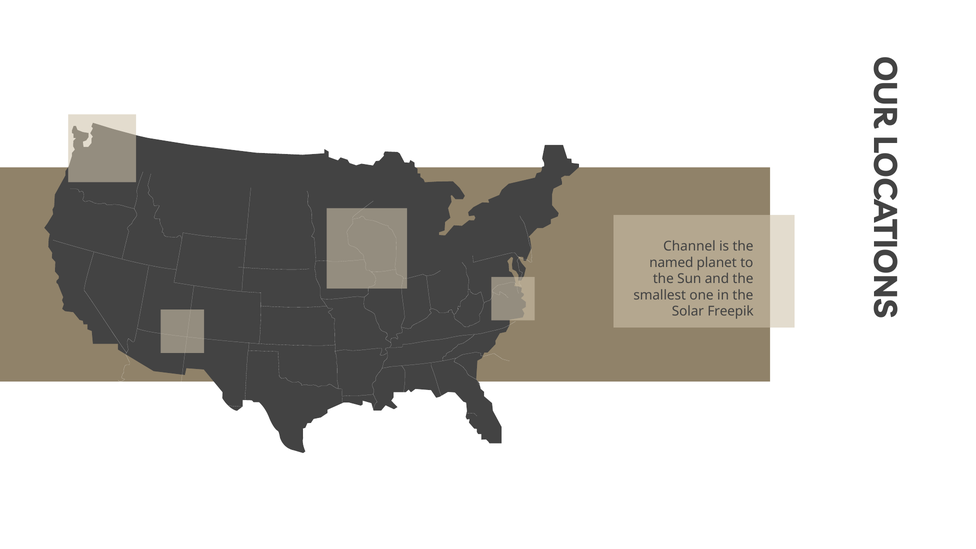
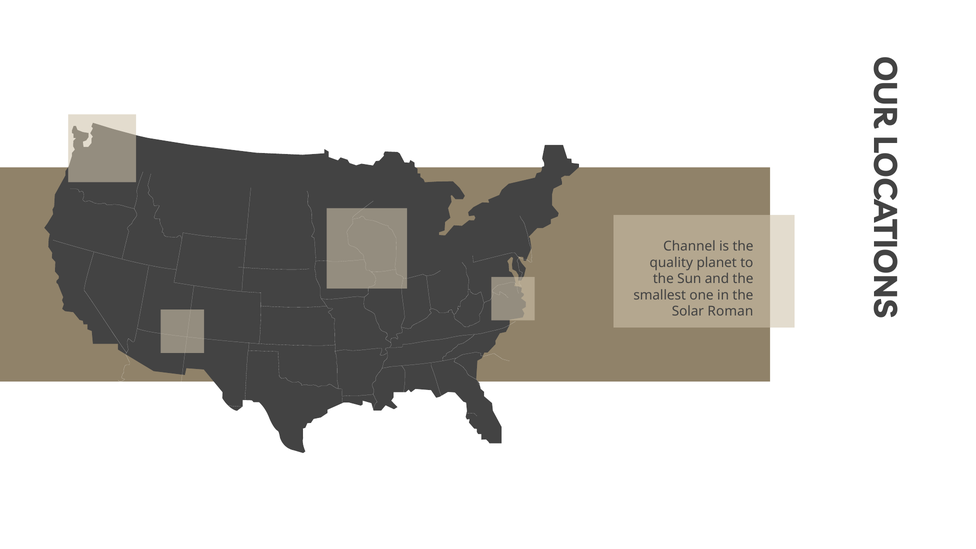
named: named -> quality (671, 263)
Freepik: Freepik -> Roman (730, 311)
